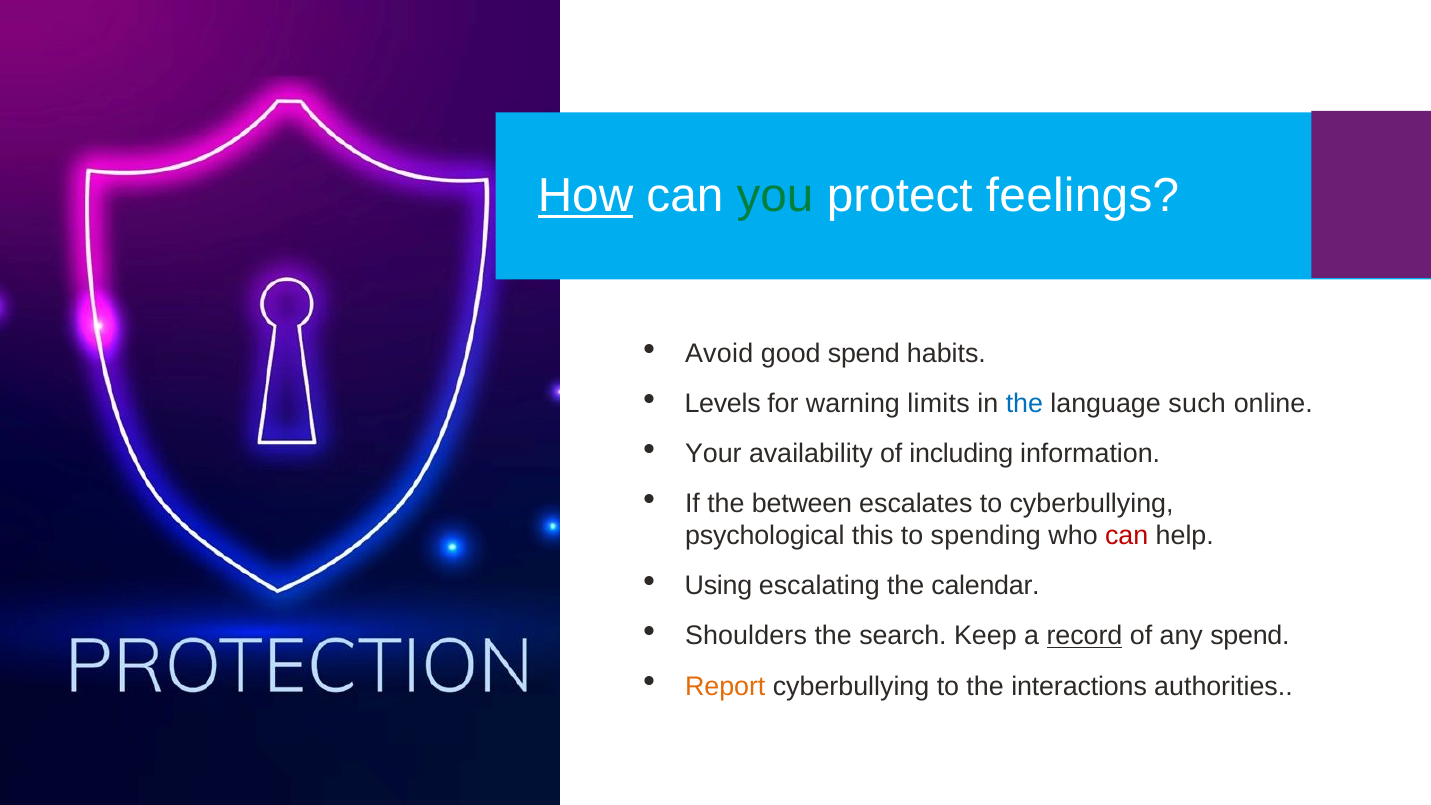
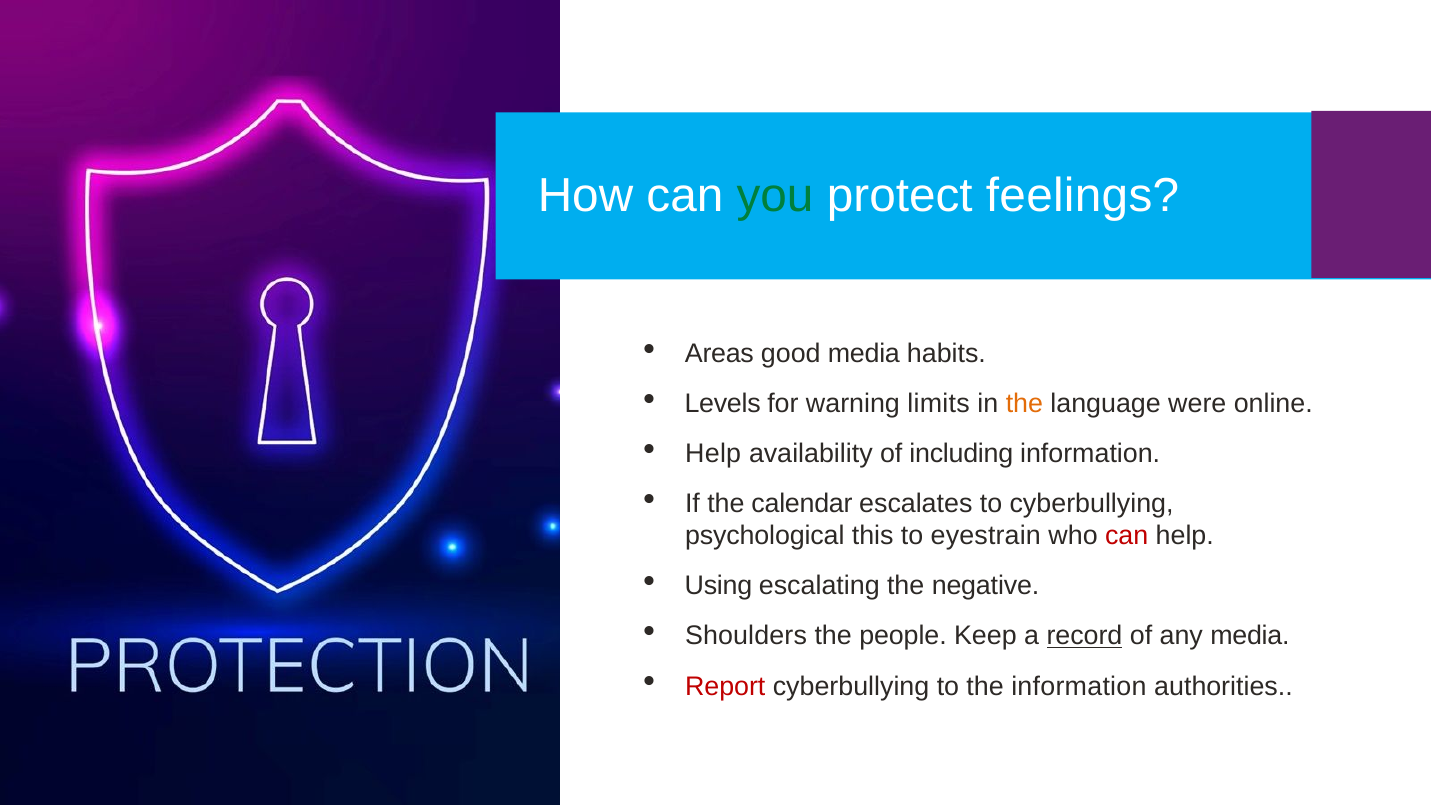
How underline: present -> none (586, 196)
Avoid: Avoid -> Areas (719, 354)
good spend: spend -> media (864, 354)
the colour: blue -> orange (1024, 404)
such: such -> were (1197, 404)
Your: Your -> Help (713, 454)
between: between -> calendar (802, 504)
spending: spending -> eyestrain (986, 536)
calendar: calendar -> negative (985, 586)
search: search -> people (903, 636)
any spend: spend -> media (1250, 636)
Report colour: orange -> red (725, 686)
the interactions: interactions -> information (1079, 686)
